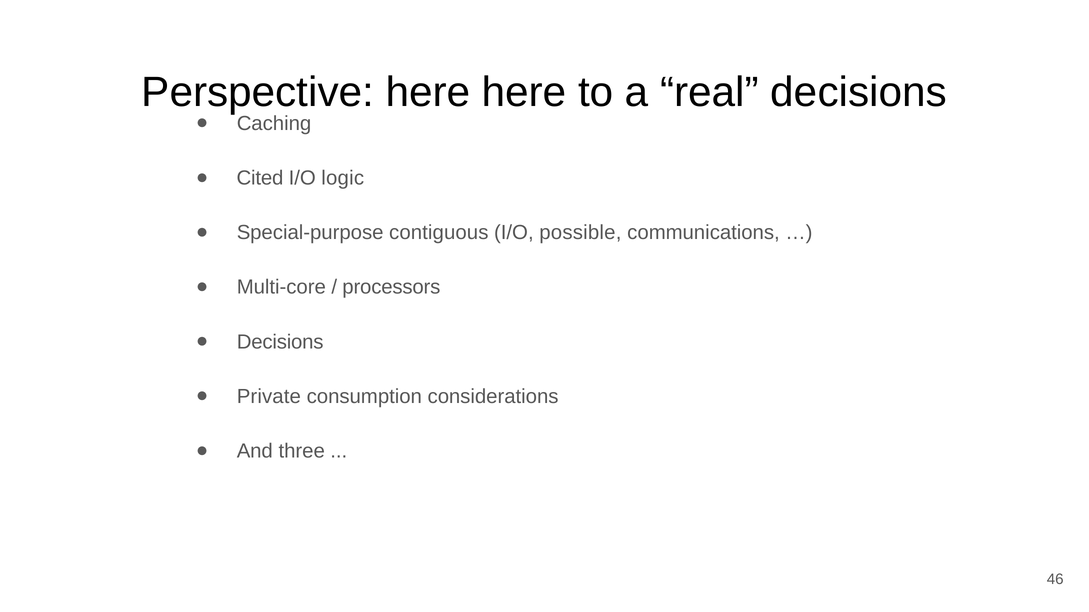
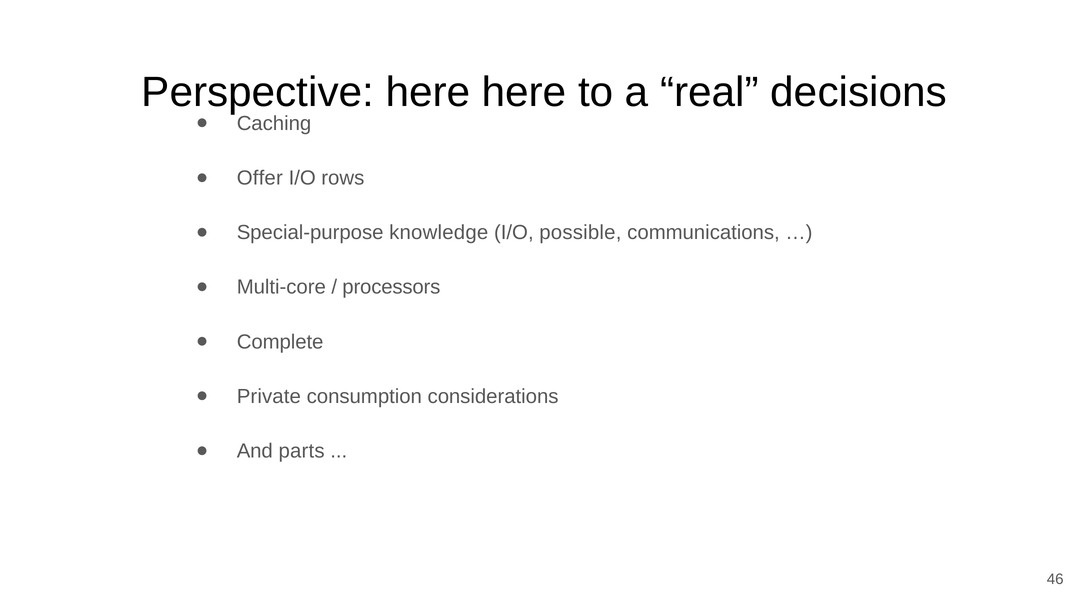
Cited: Cited -> Offer (260, 178)
logic: logic -> rows (343, 178)
contiguous: contiguous -> knowledge (439, 233)
Decisions: Decisions -> Complete (280, 342)
three: three -> parts (302, 452)
